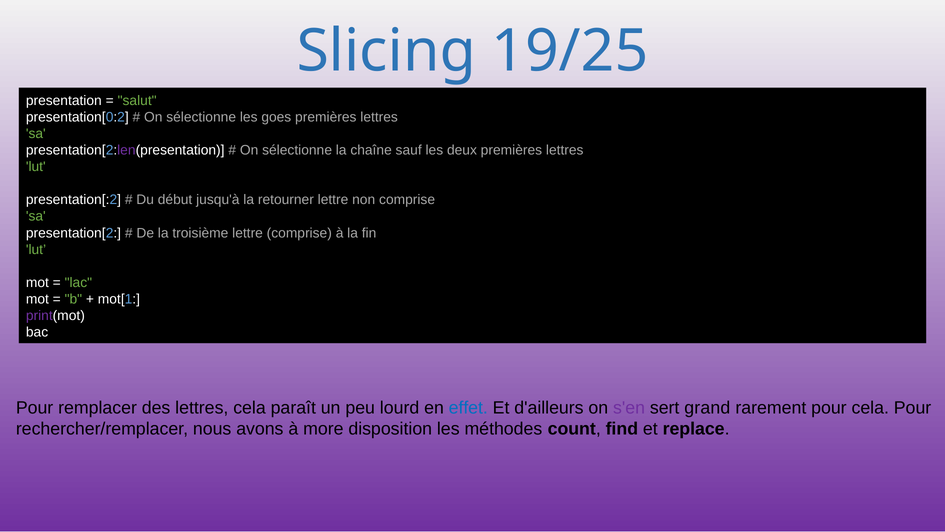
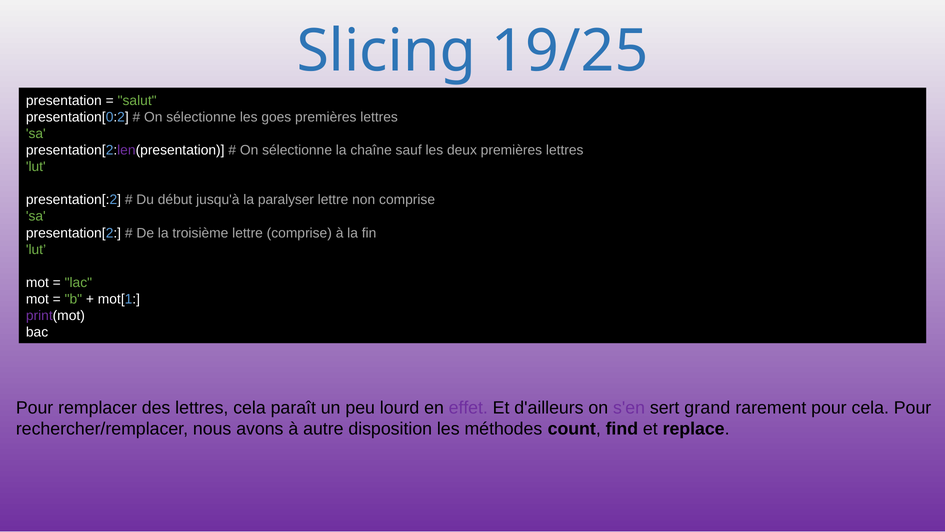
retourner: retourner -> paralyser (286, 200)
effet colour: blue -> purple (468, 407)
more: more -> autre (323, 429)
